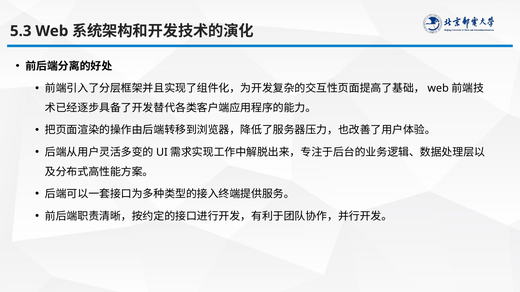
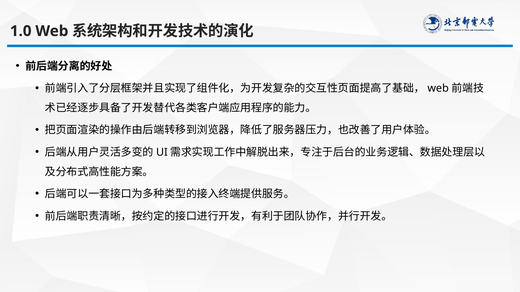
5.3: 5.3 -> 1.0 (21, 31)
